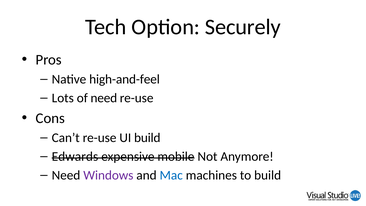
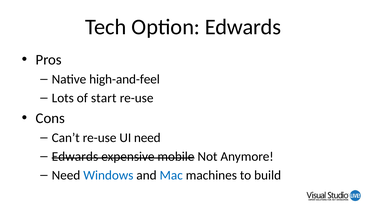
Option Securely: Securely -> Edwards (243, 27)
of need: need -> start (104, 98)
UI build: build -> need (147, 138)
Windows colour: purple -> blue (108, 175)
